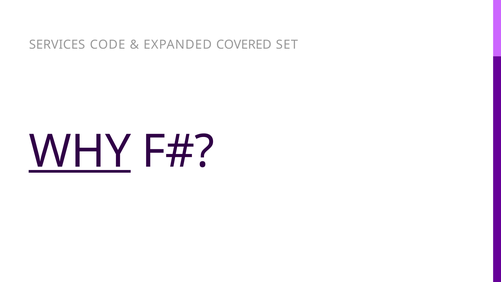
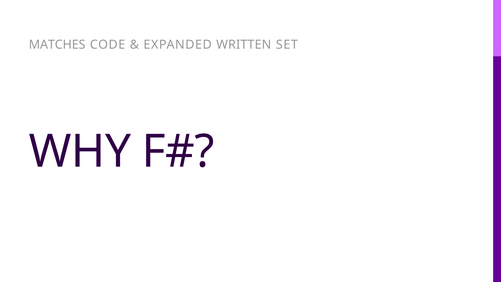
SERVICES: SERVICES -> MATCHES (57, 45)
COVERED: COVERED -> WRITTEN (244, 45)
WHY underline: present -> none (80, 151)
